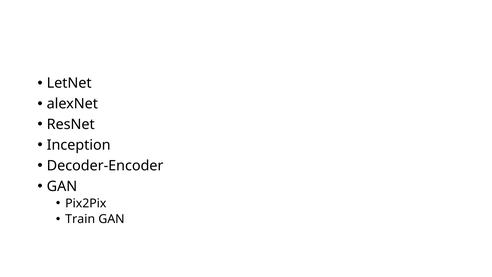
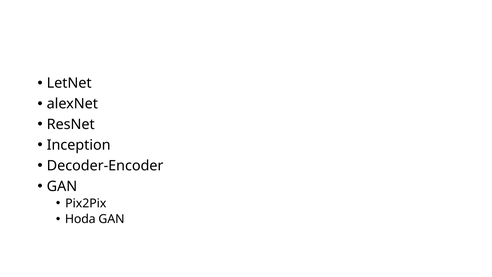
Train: Train -> Hoda (80, 219)
